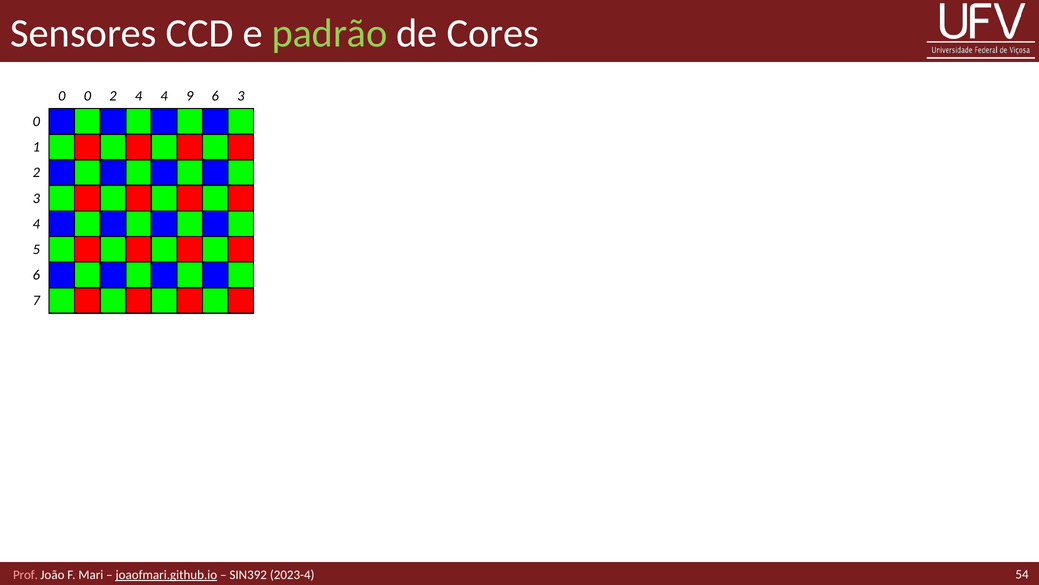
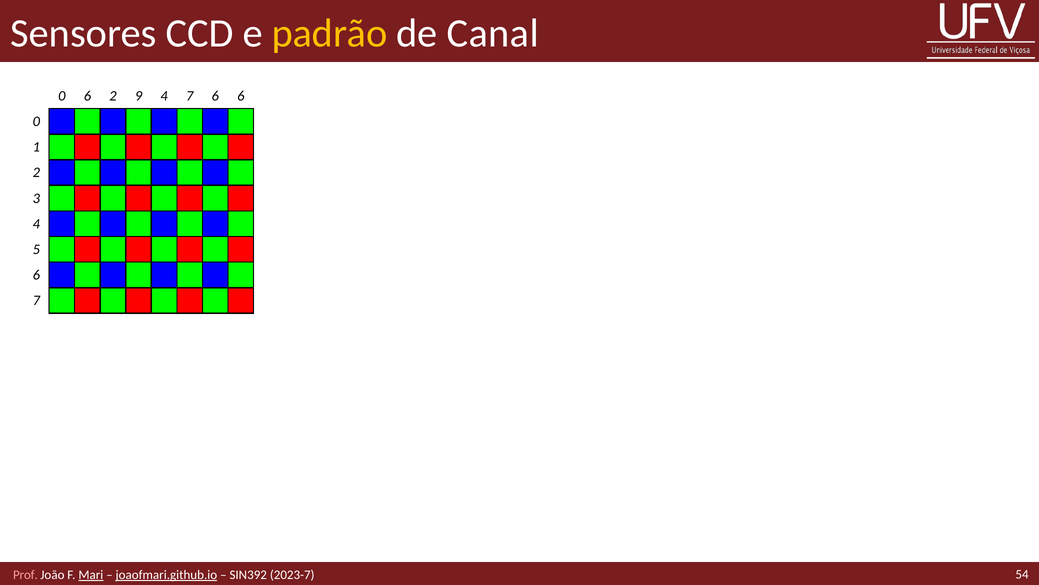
padrão colour: light green -> yellow (330, 33)
Cores: Cores -> Canal (493, 33)
0 0: 0 -> 6 (87, 96)
2 4: 4 -> 9 (139, 96)
4 9: 9 -> 7 (190, 96)
6 3: 3 -> 6 (241, 96)
Mari underline: none -> present (91, 574)
2023-4: 2023-4 -> 2023-7 (292, 574)
